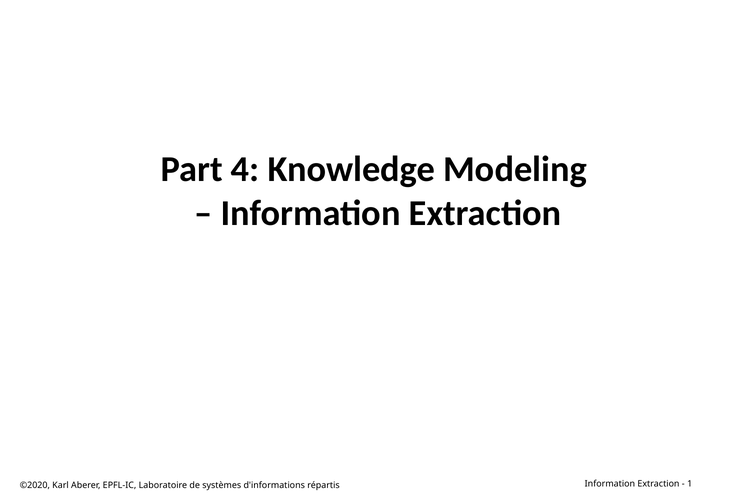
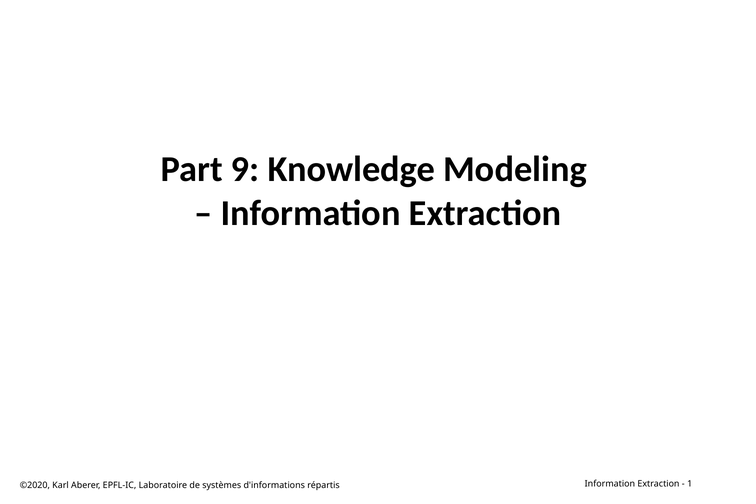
4: 4 -> 9 (245, 170)
